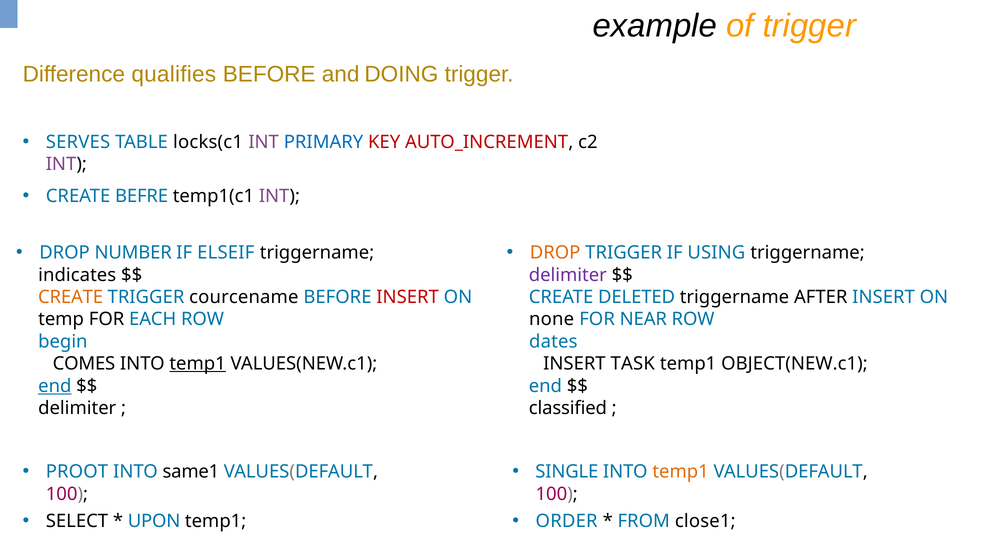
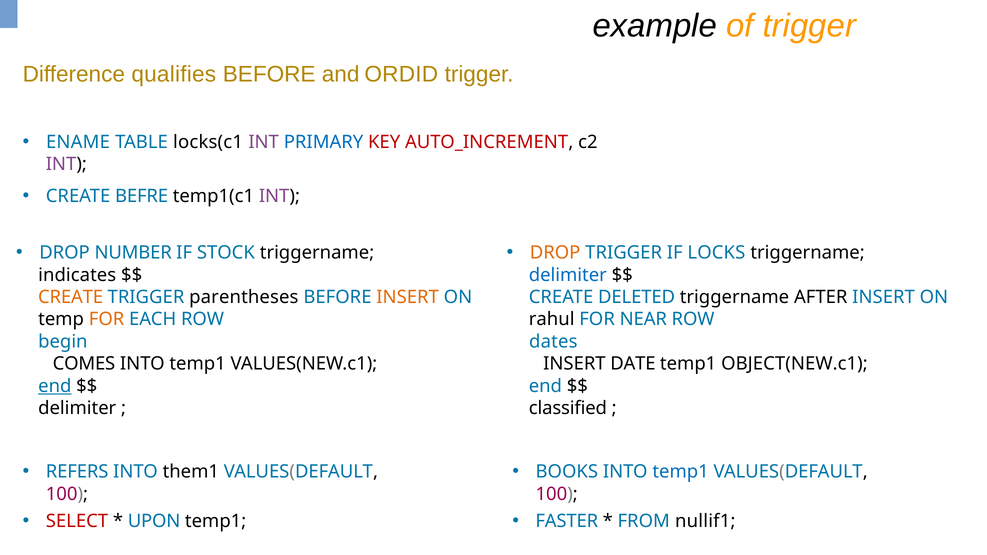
DOING: DOING -> ORDID (401, 74)
SERVES: SERVES -> ENAME (78, 142)
ELSEIF: ELSEIF -> STOCK (226, 253)
USING: USING -> LOCKS (716, 253)
delimiter colour: purple -> blue (568, 275)
courcename: courcename -> parentheses (244, 297)
INSERT colour: red -> orange (408, 297)
FOR colour: black -> orange (107, 319)
none: none -> rahul (552, 319)
temp1 underline: present -> none (198, 364)
TASK: TASK -> DATE (633, 364)
PROOT: PROOT -> REFERS (77, 472)
same1: same1 -> them1 (191, 472)
SINGLE: SINGLE -> BOOKS (567, 472)
temp1 colour: orange -> blue (681, 472)
SELECT colour: black -> red (77, 521)
ORDER: ORDER -> FASTER (567, 521)
close1: close1 -> nullif1 (705, 521)
